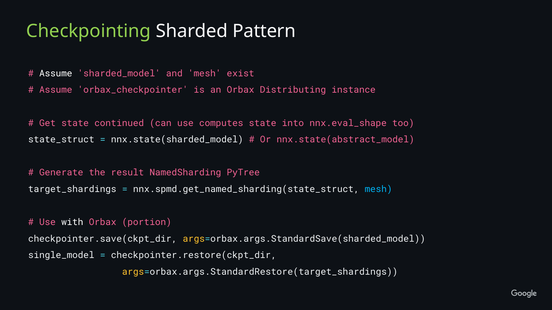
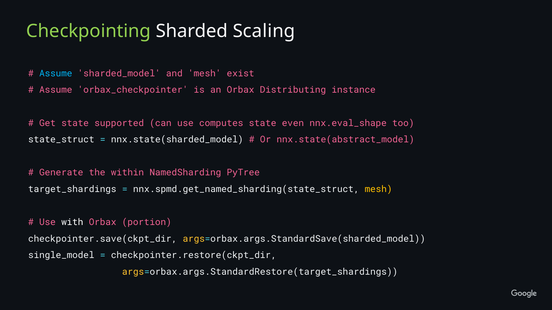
Pattern: Pattern -> Scaling (264, 31)
Assume colour: white -> light blue (56, 74)
continued: continued -> supported (119, 123)
into: into -> even (293, 123)
result: result -> within (127, 173)
mesh colour: light blue -> yellow (378, 189)
